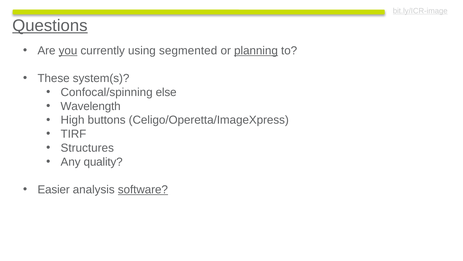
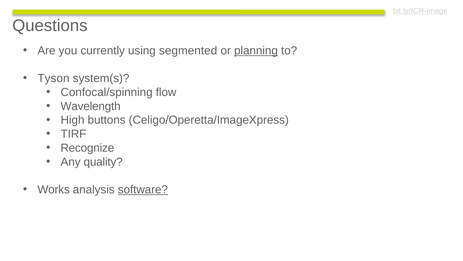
Questions underline: present -> none (50, 26)
you underline: present -> none (68, 50)
These: These -> Tyson (54, 78)
else: else -> flow (166, 92)
Structures: Structures -> Recognize (87, 148)
Easier: Easier -> Works (54, 189)
